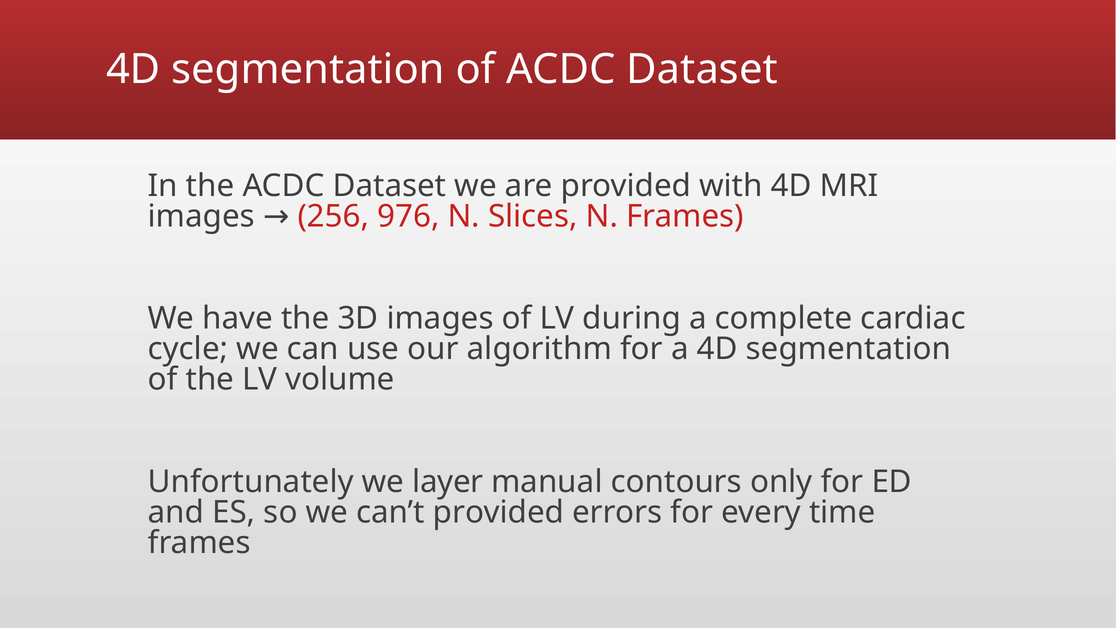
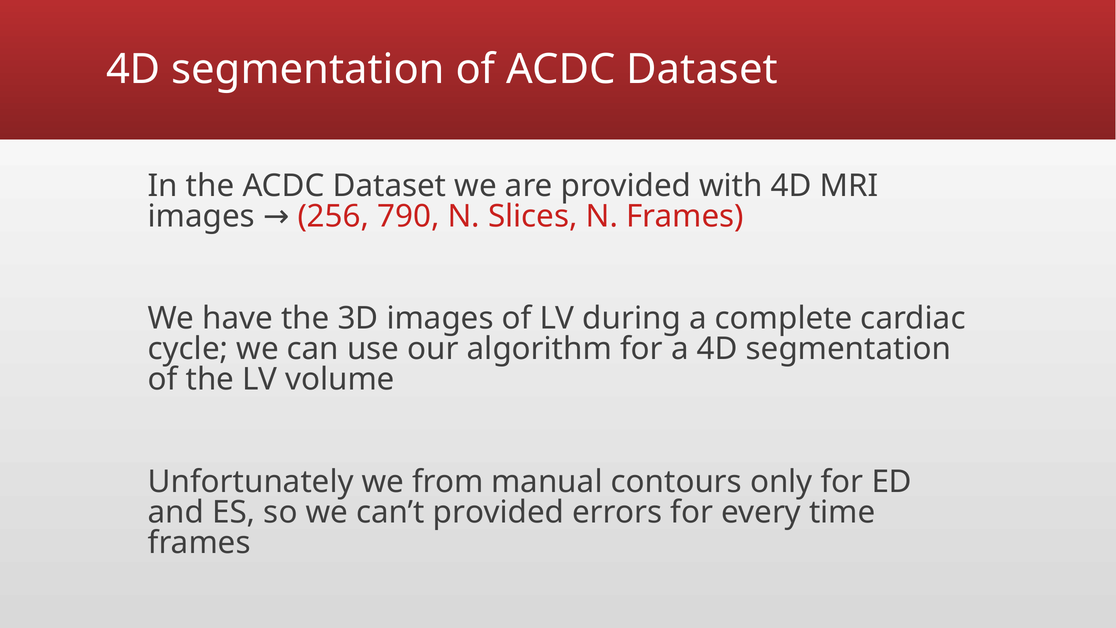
976: 976 -> 790 (408, 216)
layer: layer -> from (448, 481)
